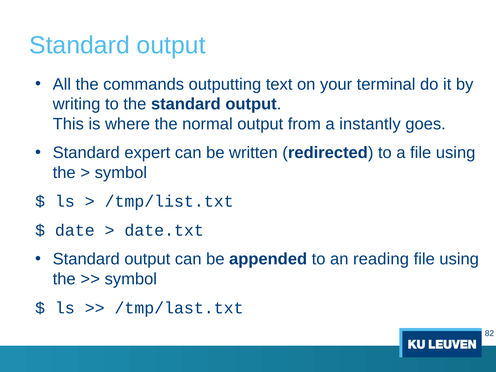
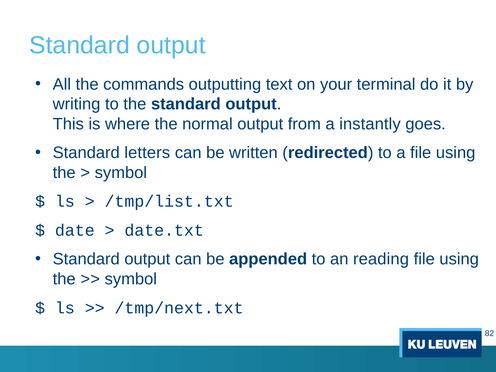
expert: expert -> letters (147, 153)
/tmp/last.txt: /tmp/last.txt -> /tmp/next.txt (179, 308)
